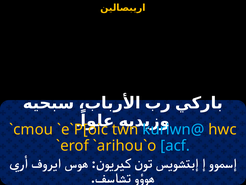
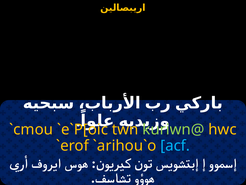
kuriwn@ colour: light blue -> light green (173, 129)
